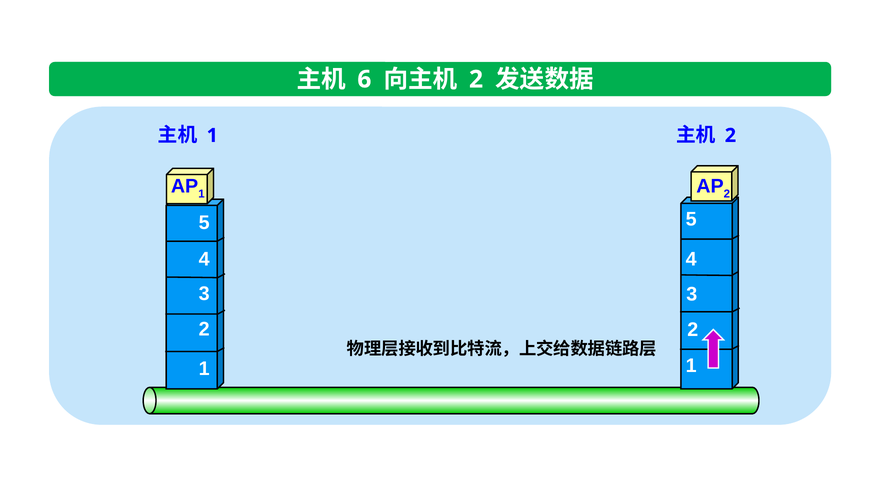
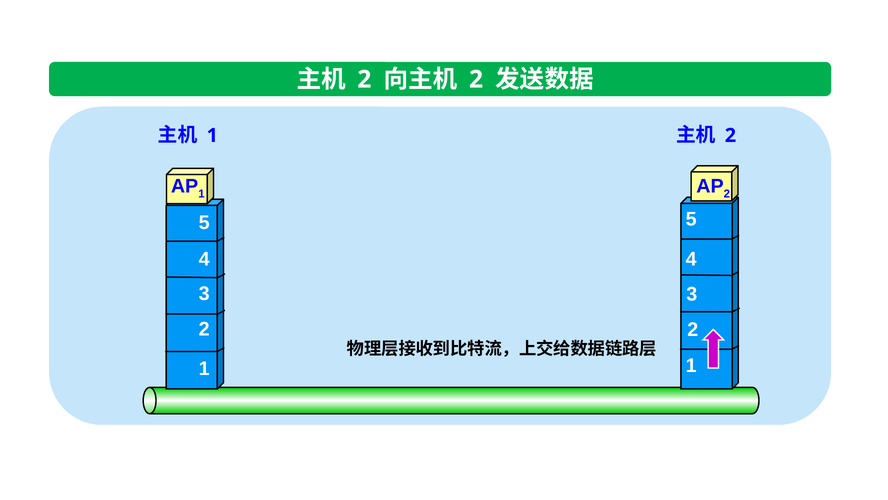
6: 6 -> 2 (364, 79)
